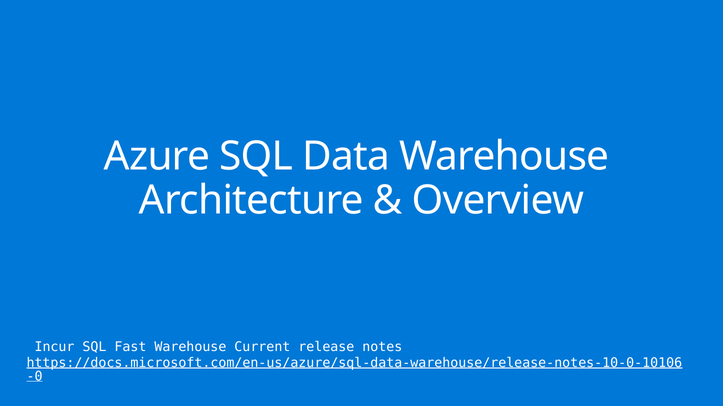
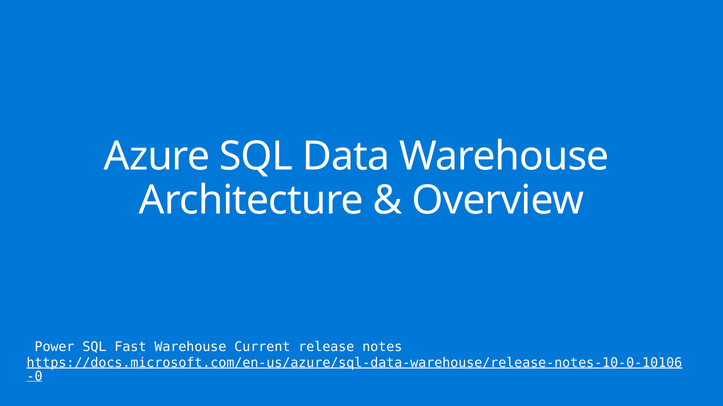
Incur: Incur -> Power (54, 348)
